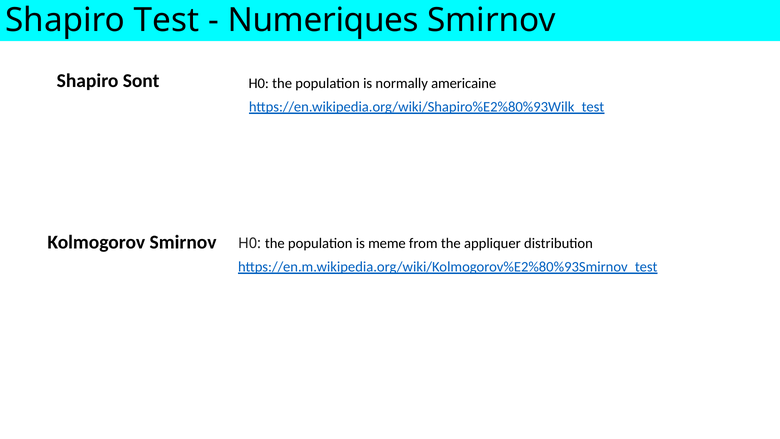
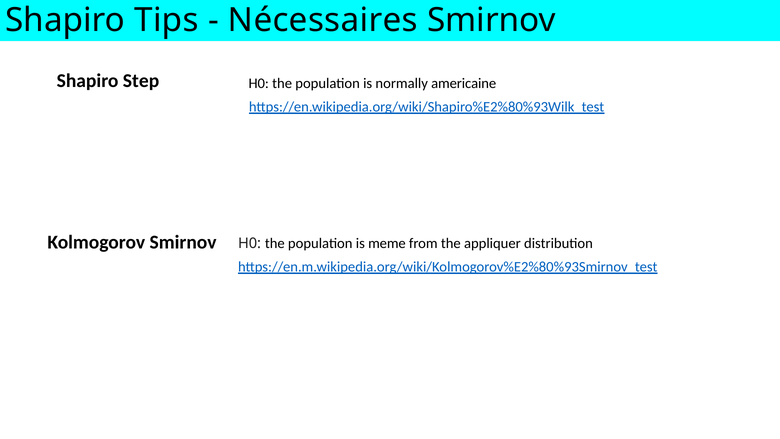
Test: Test -> Tips (166, 20)
Numeriques: Numeriques -> Nécessaires (323, 20)
Sont: Sont -> Step (141, 81)
